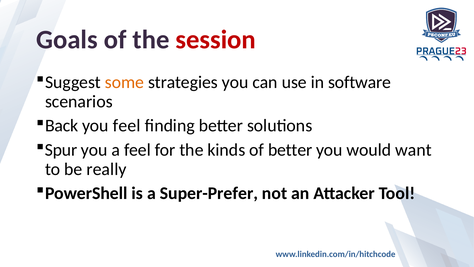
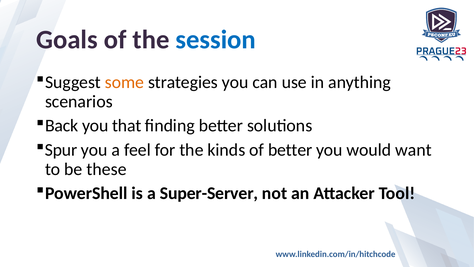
session colour: red -> blue (216, 40)
software: software -> anything (359, 82)
you feel: feel -> that (127, 126)
really: really -> these (107, 169)
Super-Prefer: Super-Prefer -> Super-Server (209, 193)
